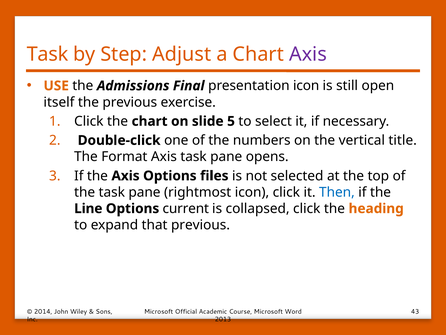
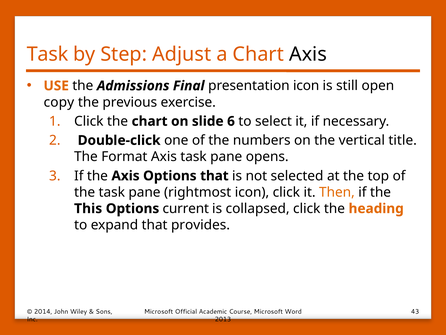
Axis colour: purple -> black (308, 54)
itself: itself -> copy (59, 102)
5: 5 -> 6 (231, 121)
Options files: files -> that (214, 176)
Then colour: blue -> orange (337, 192)
Line: Line -> This (88, 208)
that previous: previous -> provides (200, 225)
